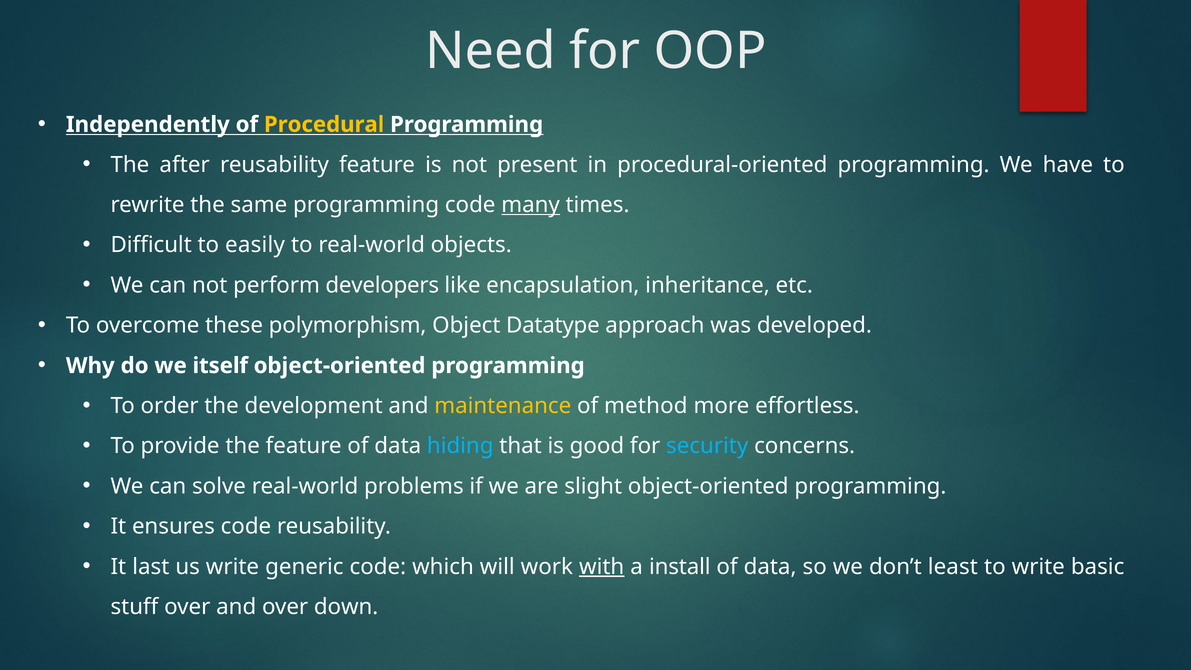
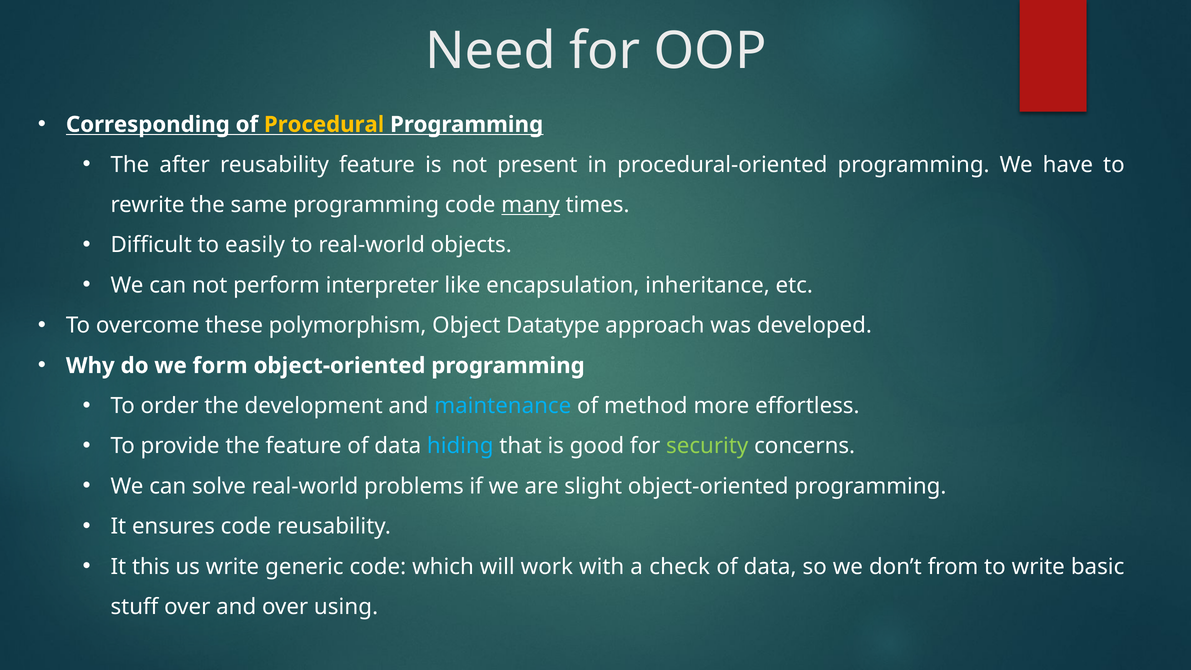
Independently: Independently -> Corresponding (148, 125)
developers: developers -> interpreter (382, 285)
itself: itself -> form (220, 366)
maintenance colour: yellow -> light blue (503, 406)
security colour: light blue -> light green (707, 446)
last: last -> this (151, 567)
with underline: present -> none (602, 567)
install: install -> check (680, 567)
least: least -> from (953, 567)
down: down -> using (346, 607)
